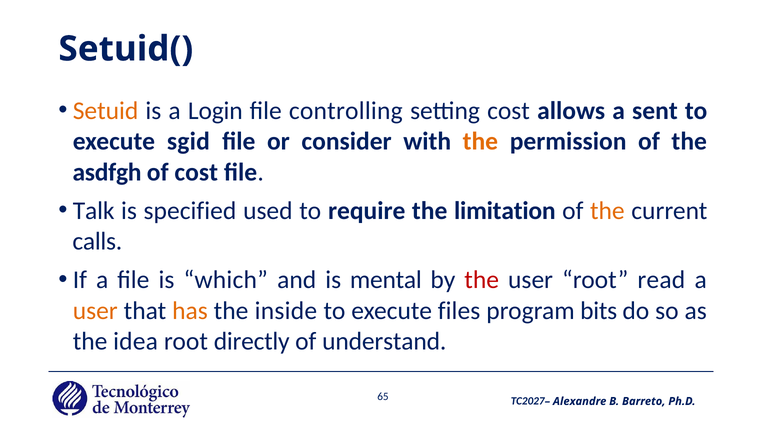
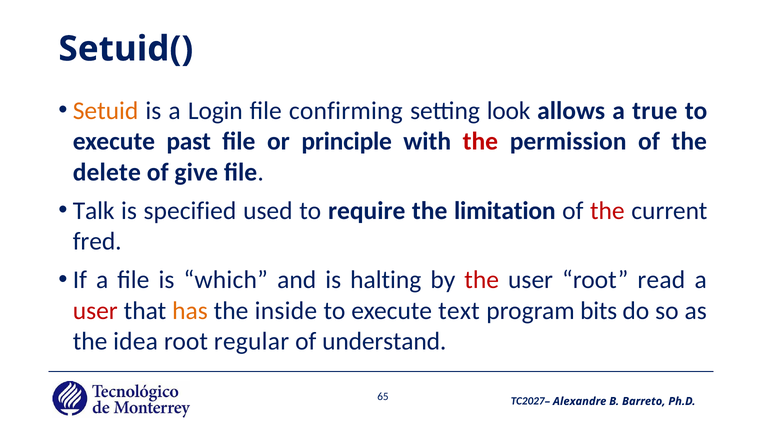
controlling: controlling -> confirming (346, 111)
setting cost: cost -> look (509, 111)
sent: sent -> true (655, 111)
sgid: sgid -> past (189, 141)
consider: consider -> principle (347, 141)
the colour: orange -> red (480, 141)
asdfgh: asdfgh -> delete (107, 172)
of cost: cost -> give (196, 172)
the colour: orange -> red (607, 211)
calls: calls -> fred (97, 241)
mental: mental -> halting (386, 280)
user colour: orange -> red (95, 311)
files: files -> text (459, 311)
directly: directly -> regular (251, 341)
